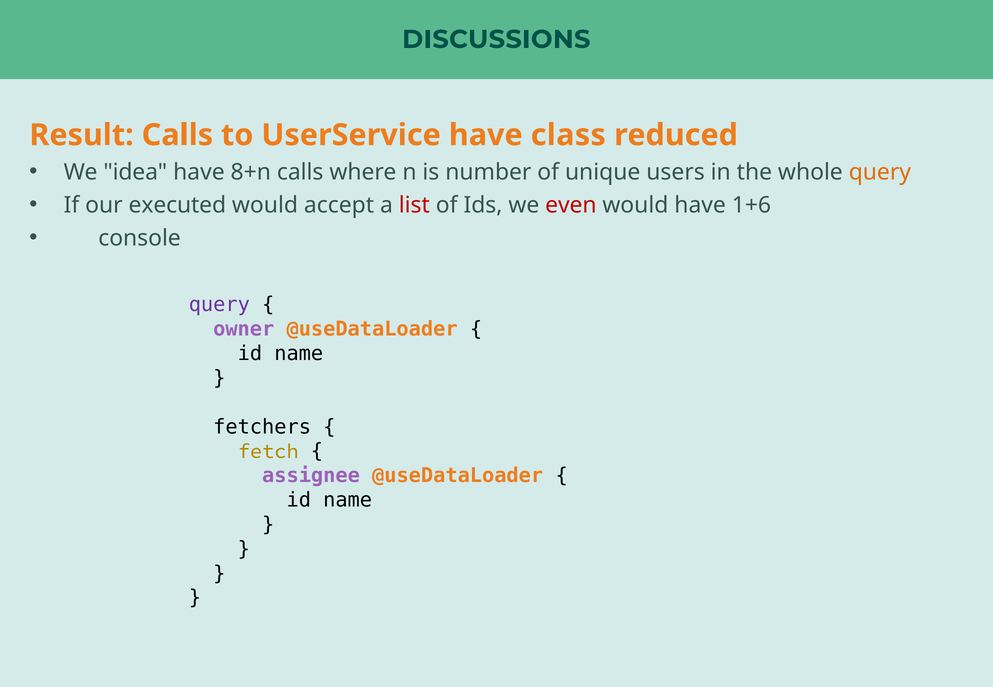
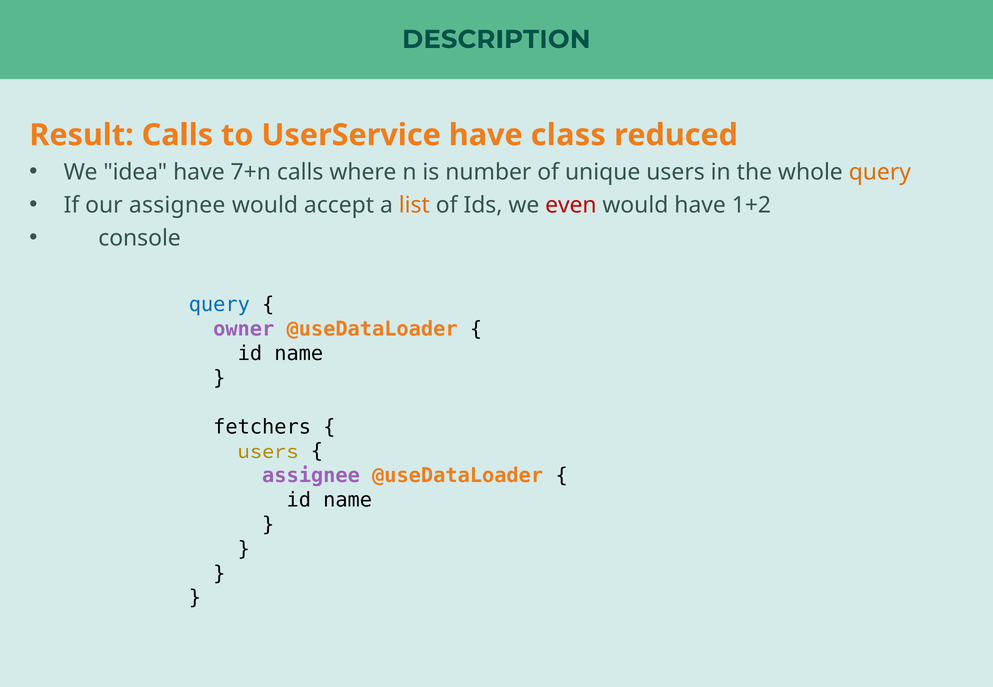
DISCUSSIONS: DISCUSSIONS -> DESCRIPTION (496, 39)
8+n: 8+n -> 7+n (251, 172)
our executed: executed -> assignee (177, 205)
list colour: red -> orange (414, 205)
1+6: 1+6 -> 1+2 (751, 205)
query colour: purple -> blue (219, 305)
fetch: fetch -> users (268, 452)
